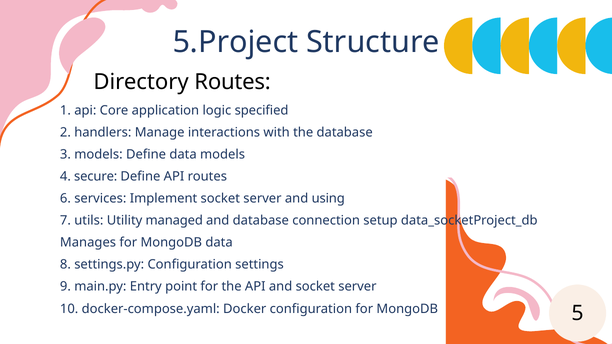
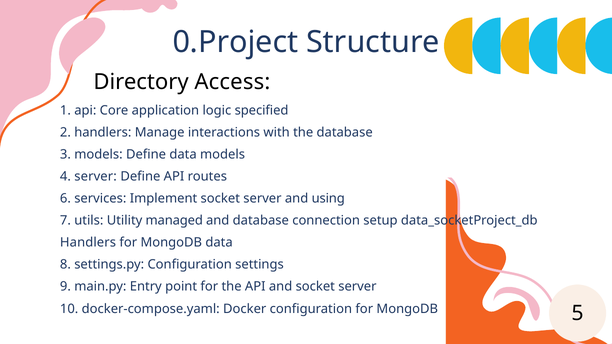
5.Project: 5.Project -> 0.Project (235, 42)
Routes: Routes -> Access (232, 82)
4 secure: secure -> server (96, 177)
Manages: Manages -> Handlers (88, 243)
